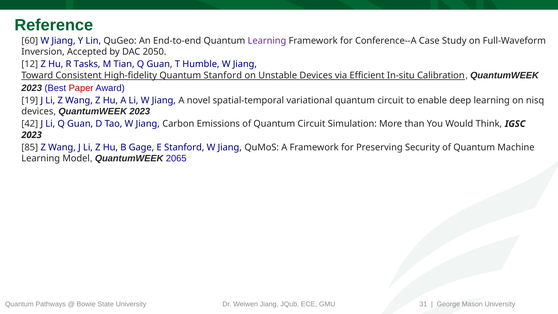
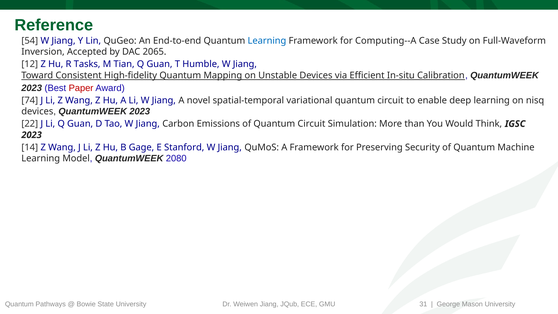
60: 60 -> 54 (30, 41)
Learning colour: purple -> blue (267, 41)
Conference--A: Conference--A -> Computing--A (386, 41)
2050: 2050 -> 2065 (155, 52)
Quantum Stanford: Stanford -> Mapping (223, 75)
19: 19 -> 74 (30, 100)
42: 42 -> 22 (30, 124)
85: 85 -> 14 (30, 147)
2065: 2065 -> 2080 (176, 158)
